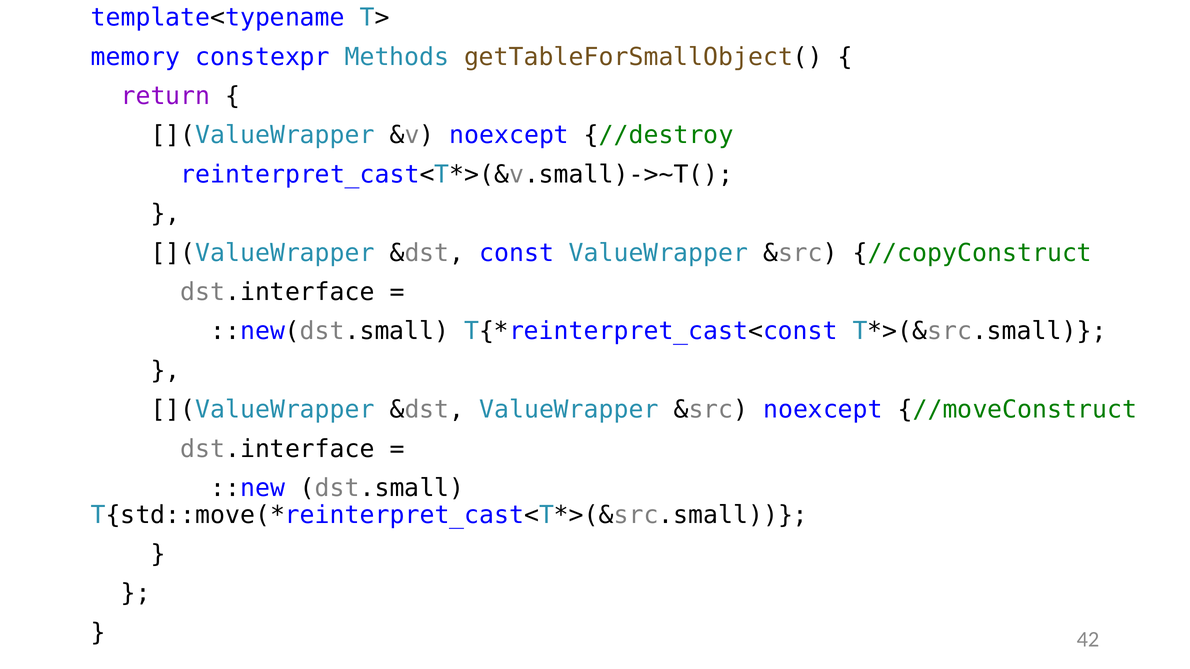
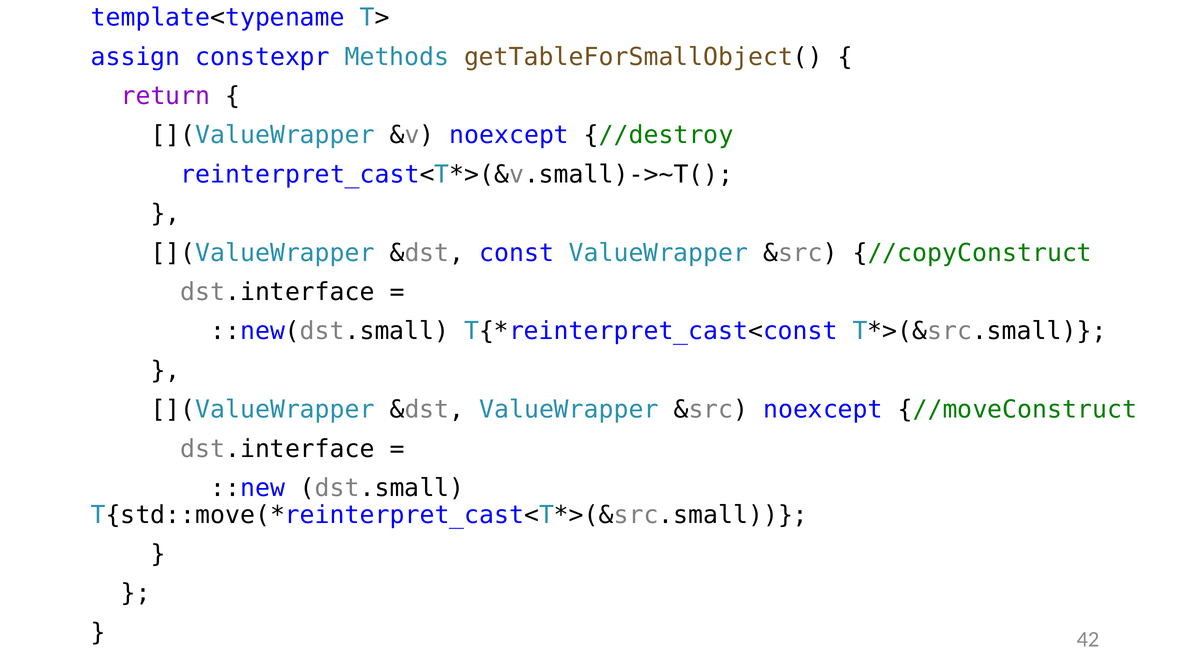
memory: memory -> assign (136, 57)
